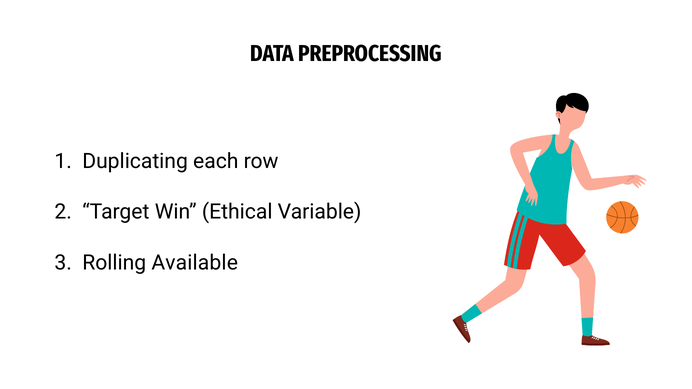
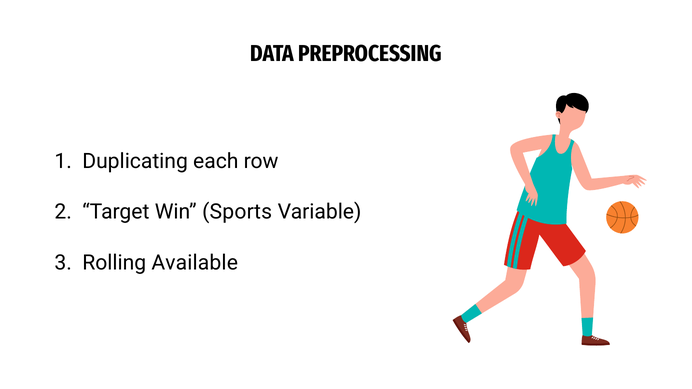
Ethical: Ethical -> Sports (237, 212)
